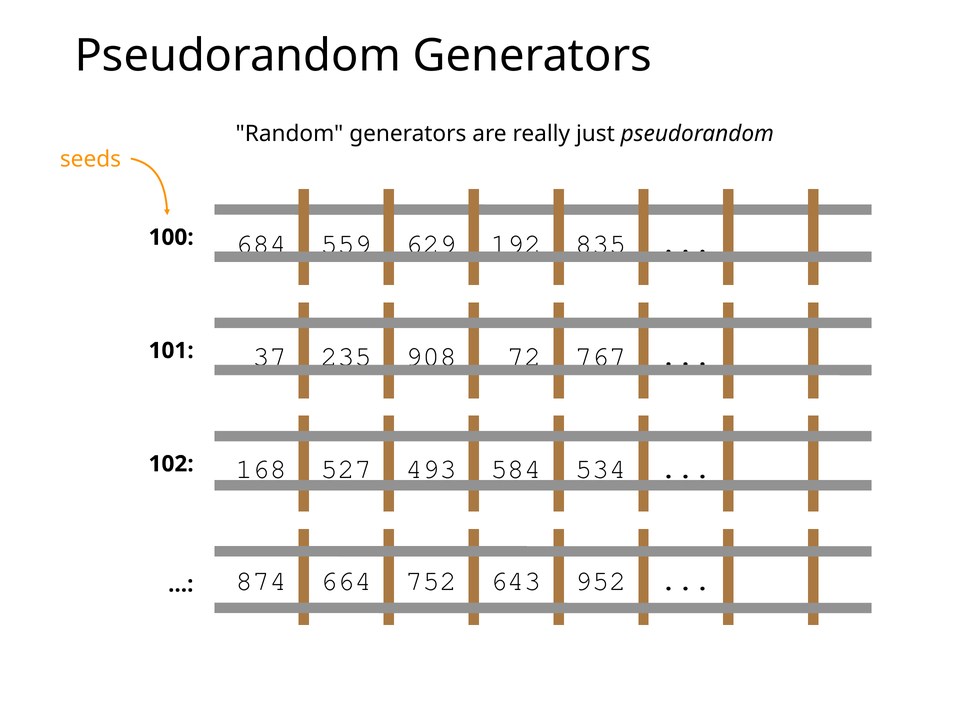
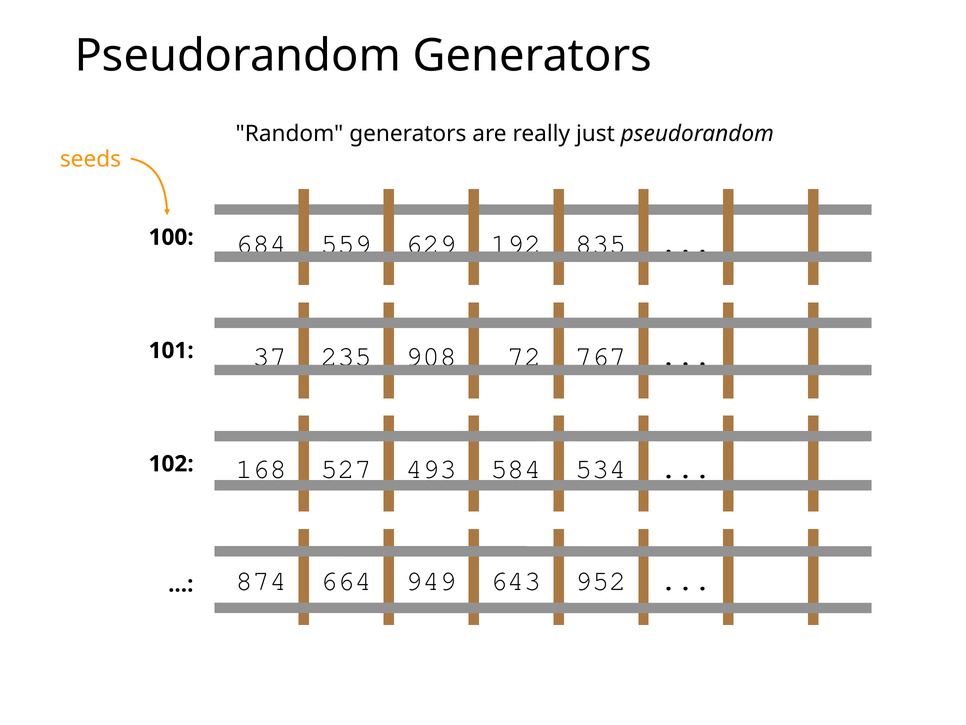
752: 752 -> 949 (431, 581)
